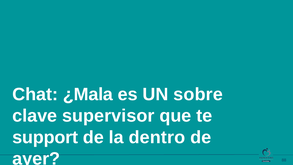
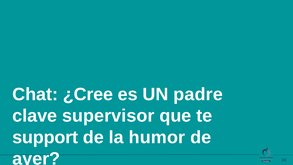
¿Mala: ¿Mala -> ¿Cree (88, 94)
sobre: sobre -> padre (198, 94)
dentro: dentro -> humor (157, 137)
